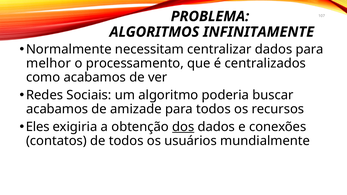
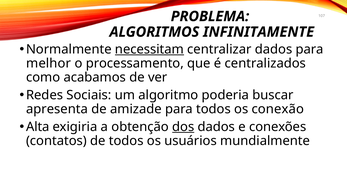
necessitam underline: none -> present (149, 49)
acabamos: acabamos -> apresenta (57, 109)
recursos: recursos -> conexão (278, 109)
Eles: Eles -> Alta (38, 127)
